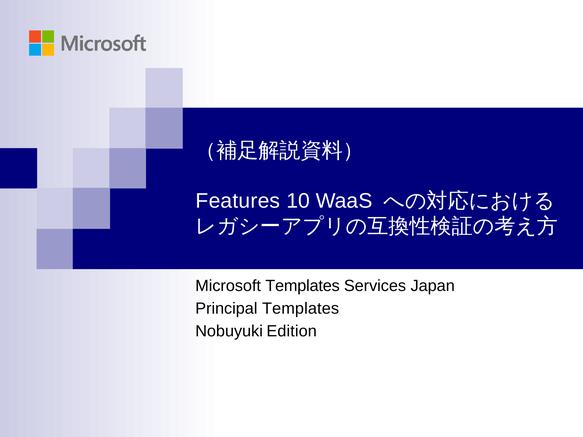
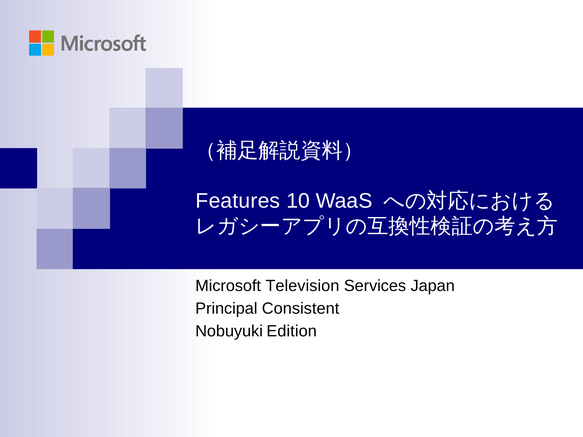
Microsoft Templates: Templates -> Television (302, 286)
Principal Templates: Templates -> Consistent (301, 309)
